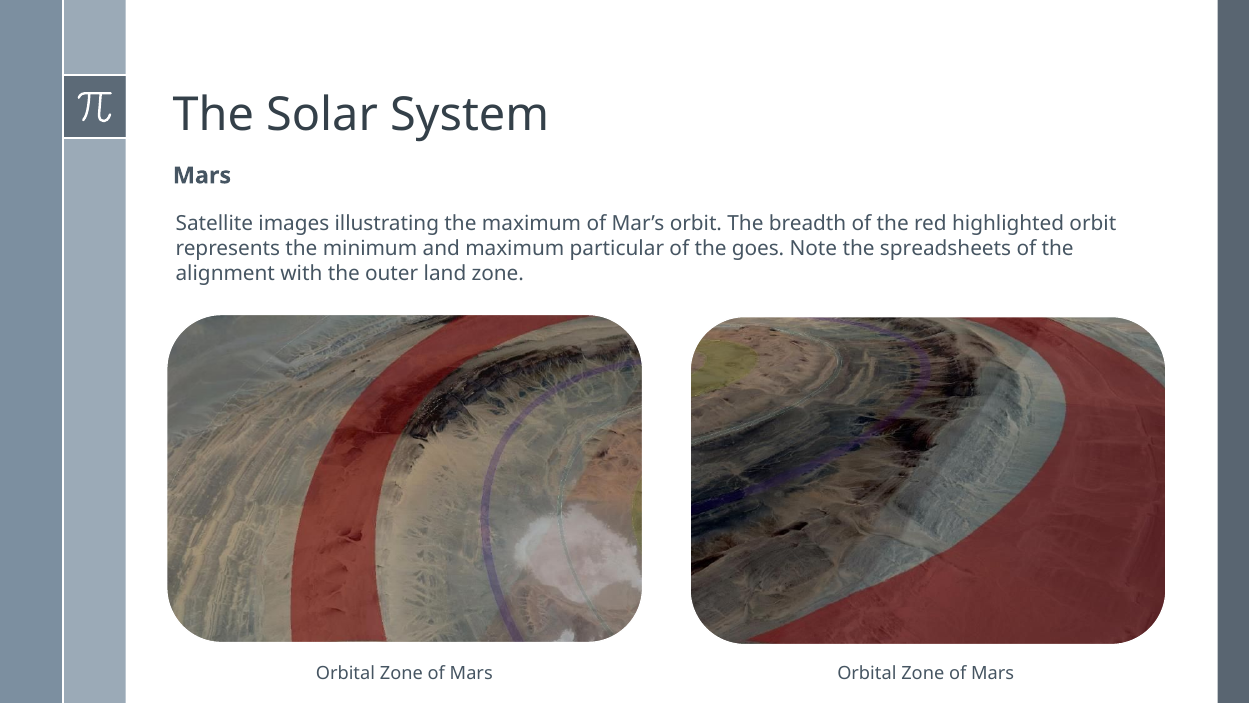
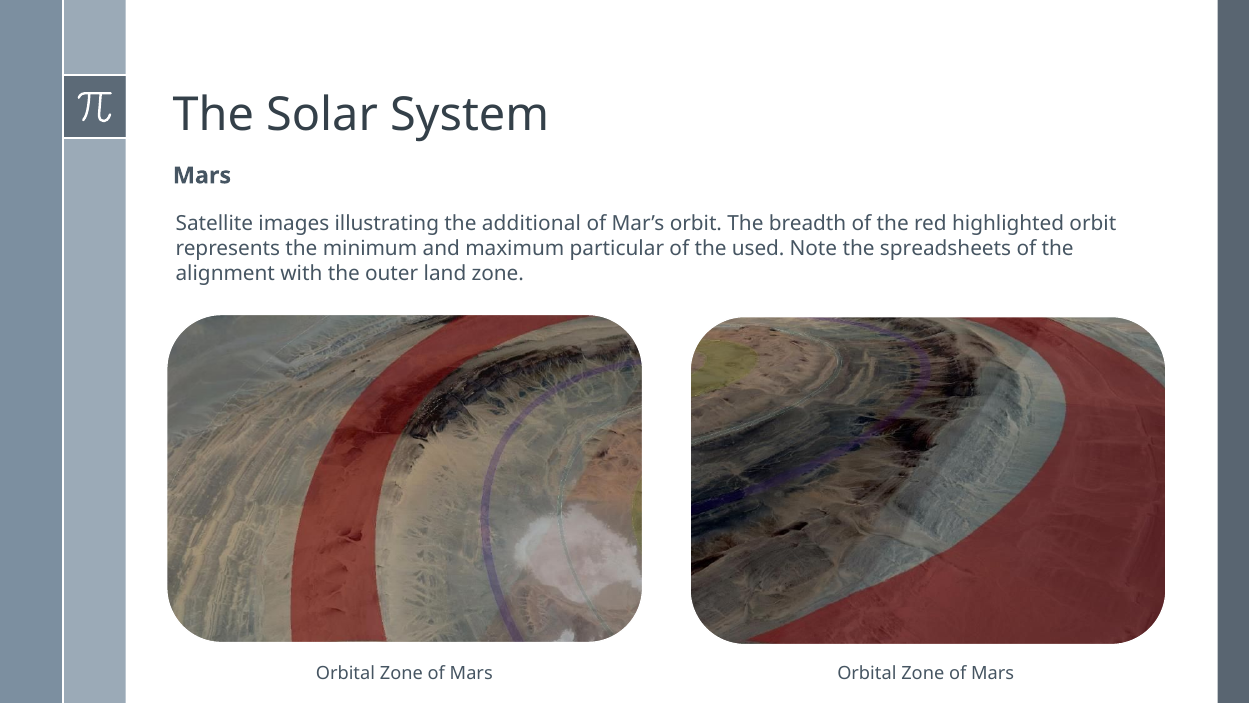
the maximum: maximum -> additional (531, 224)
goes: goes -> used (758, 249)
